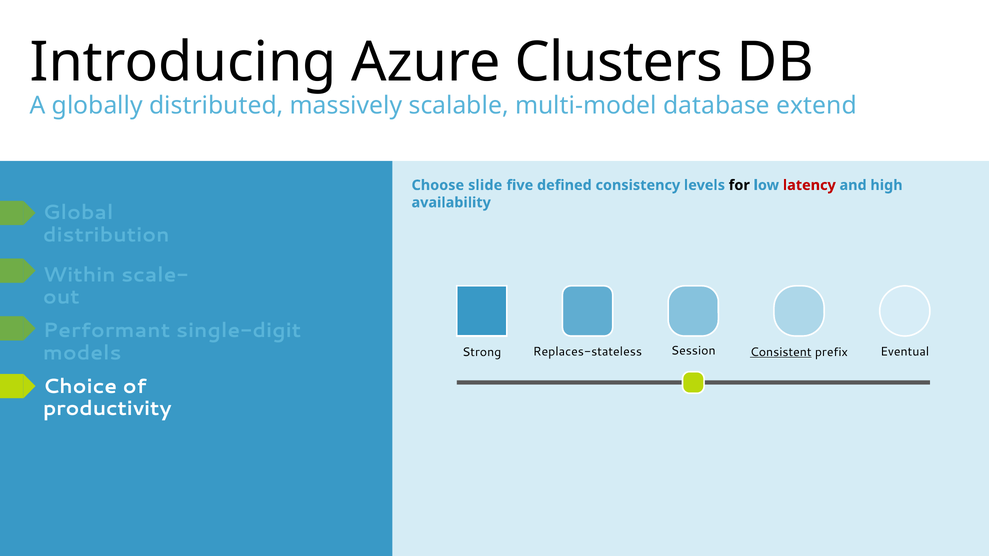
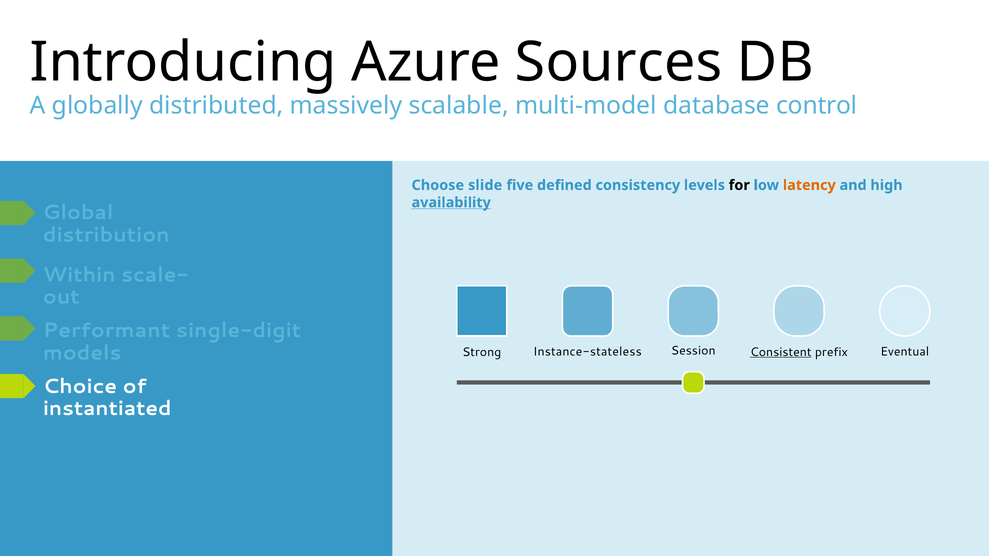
Clusters: Clusters -> Sources (619, 62)
extend: extend -> control (817, 106)
latency colour: red -> orange (809, 185)
availability underline: none -> present (451, 203)
Replaces-stateless: Replaces-stateless -> Instance-stateless (587, 352)
productivity: productivity -> instantiated (107, 409)
